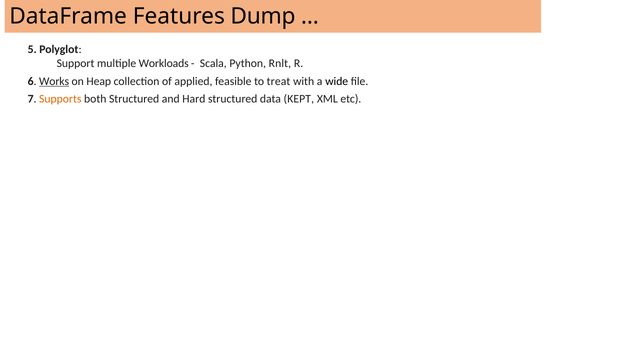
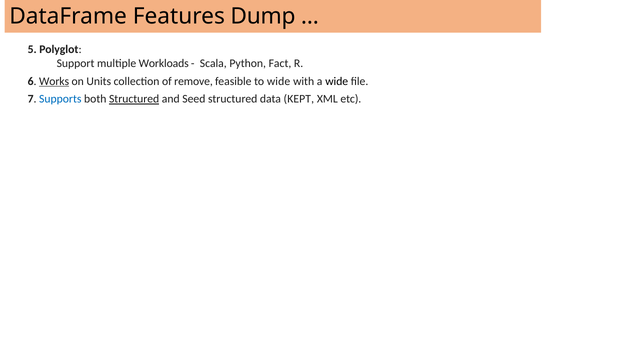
Rnlt: Rnlt -> Fact (280, 63)
Heap: Heap -> Units (99, 81)
applied: applied -> remove (194, 81)
to treat: treat -> wide (279, 81)
Supports colour: orange -> blue (60, 99)
Structured underline: none -> present (134, 99)
Hard: Hard -> Seed (194, 99)
